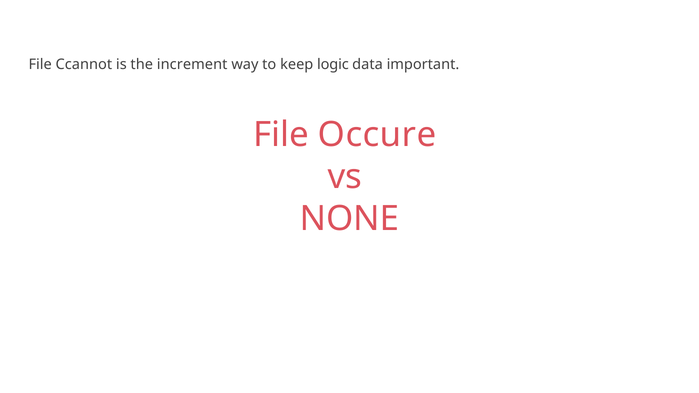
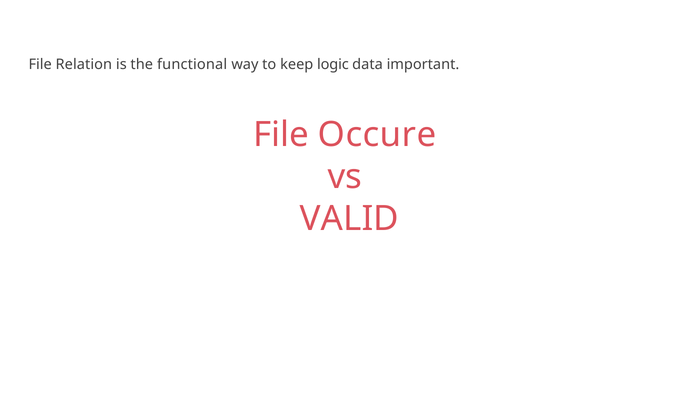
Ccannot: Ccannot -> Relation (84, 64)
increment: increment -> functional (192, 64)
NONE: NONE -> VALID (349, 219)
